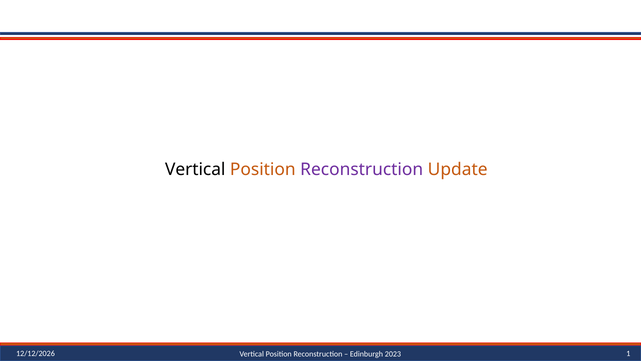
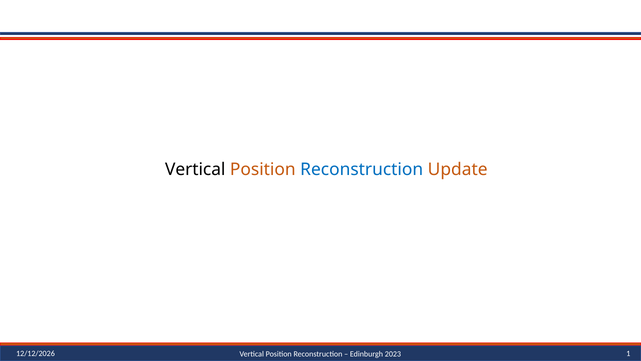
Reconstruction colour: purple -> blue (362, 169)
